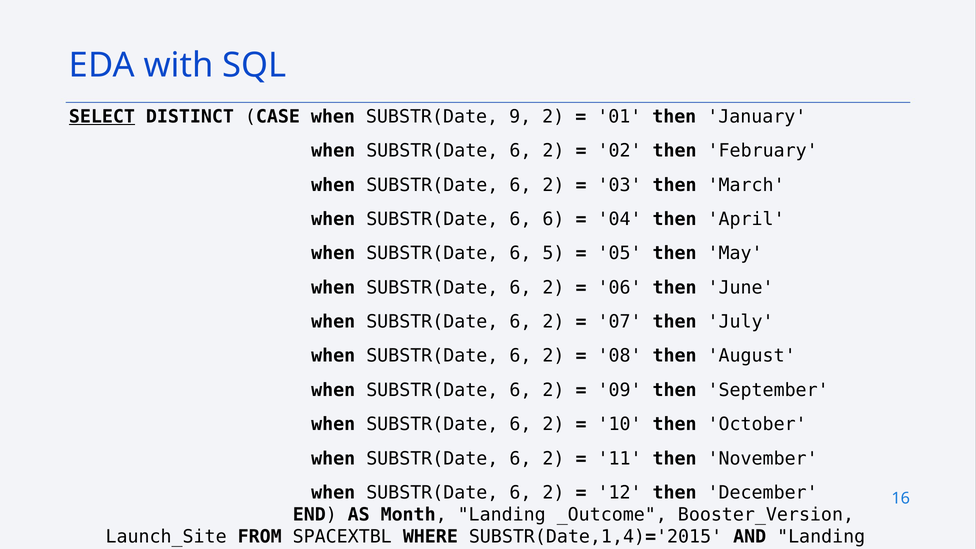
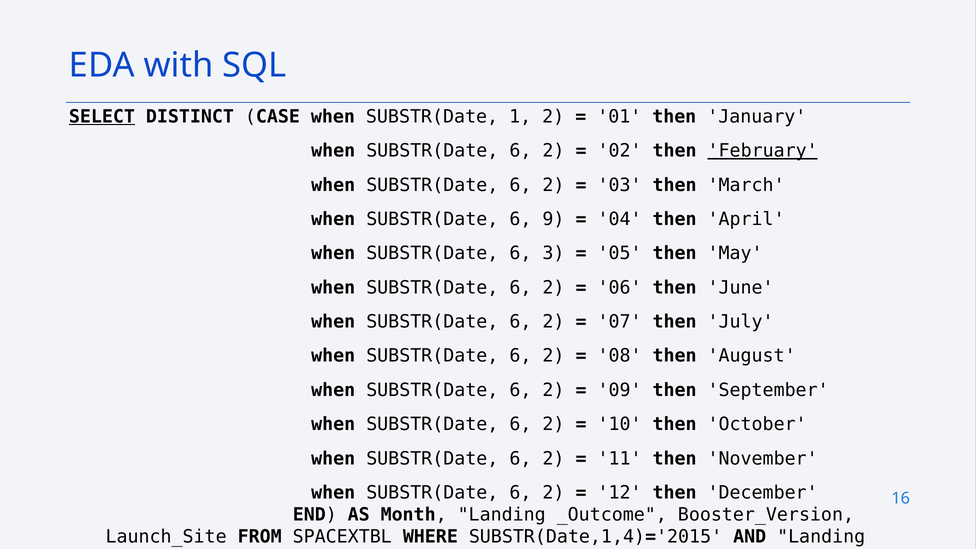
9: 9 -> 1 (520, 117)
February underline: none -> present (763, 151)
6 6: 6 -> 9 (553, 219)
5: 5 -> 3 (553, 253)
